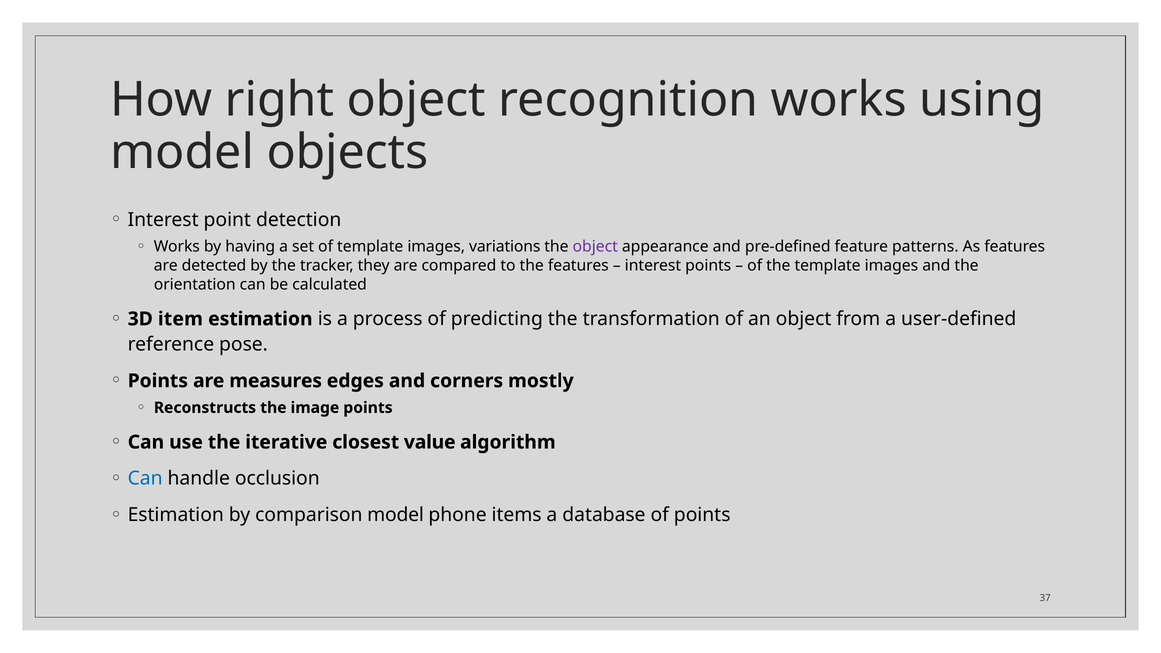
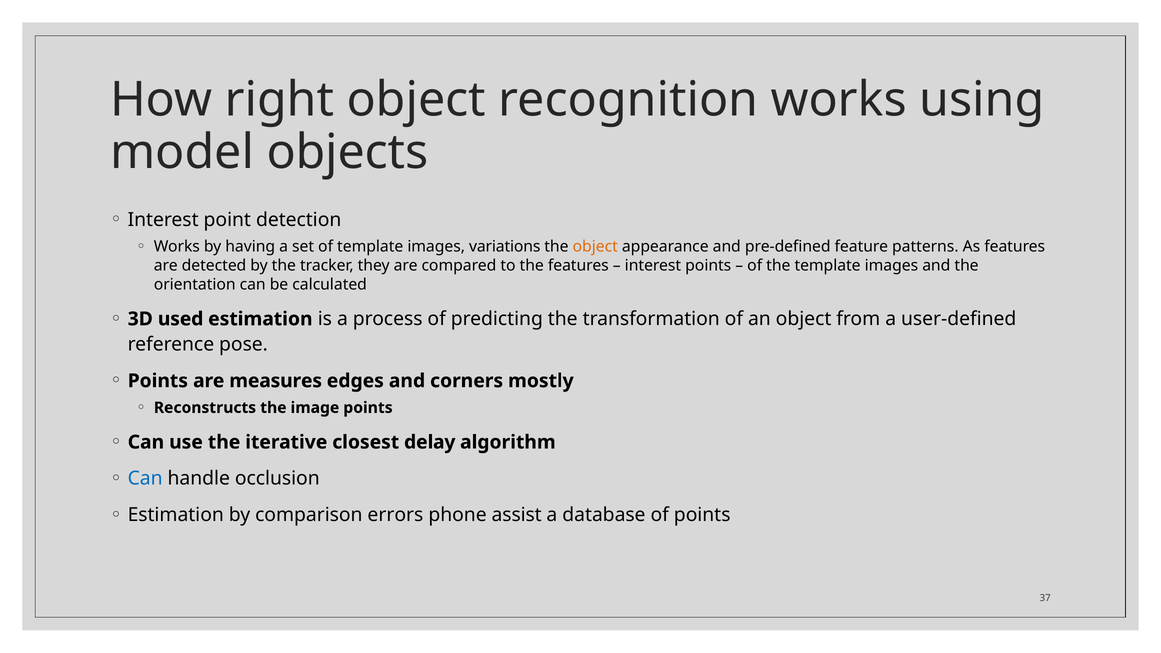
object colour: purple -> orange (595, 247)
item: item -> used (181, 319)
value: value -> delay (430, 442)
comparison model: model -> errors (395, 515)
items: items -> assist (517, 515)
